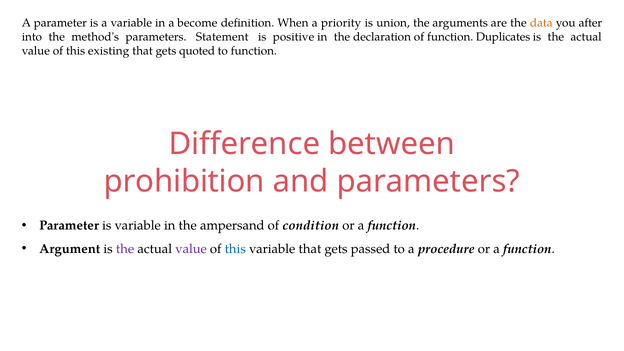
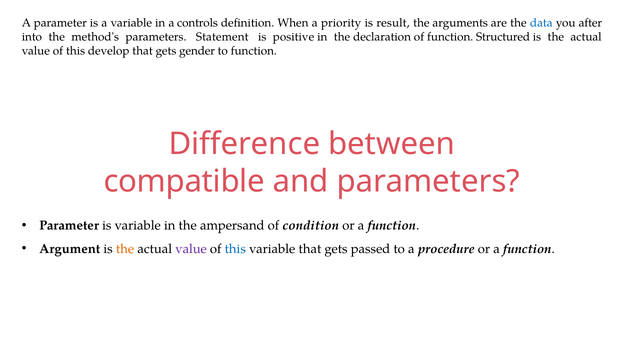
become: become -> controls (197, 23)
union: union -> result (393, 23)
data colour: orange -> blue (541, 23)
Duplicates: Duplicates -> Structured (503, 37)
existing: existing -> develop (109, 51)
quoted: quoted -> gender (197, 51)
prohibition: prohibition -> compatible (184, 182)
the colour: purple -> orange (125, 249)
